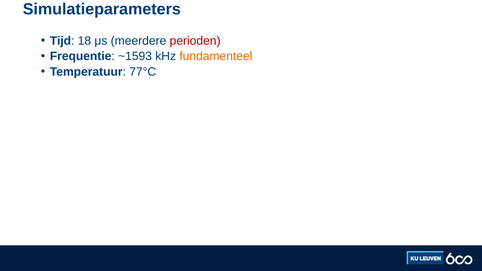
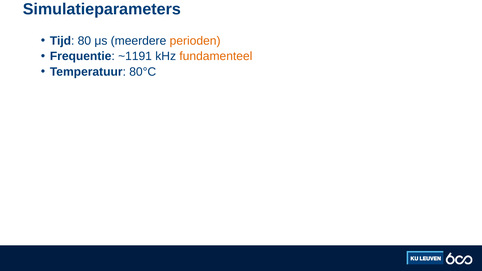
18: 18 -> 80 (84, 41)
perioden colour: red -> orange (195, 41)
~1593: ~1593 -> ~1191 (135, 56)
77°C: 77°C -> 80°C (143, 72)
